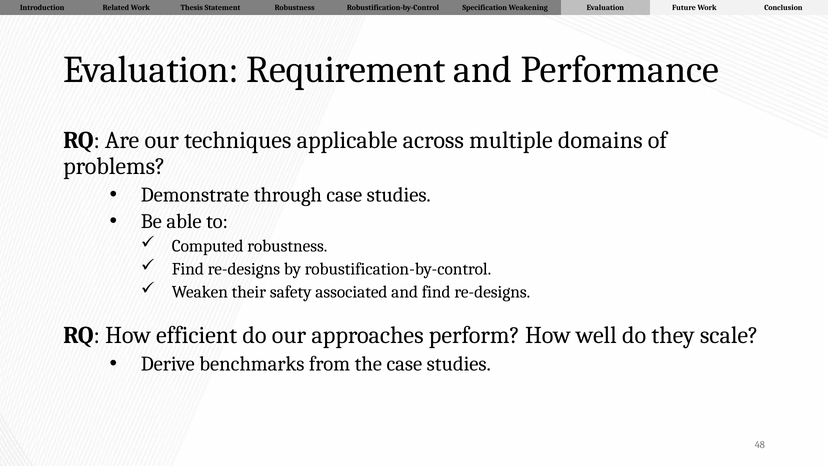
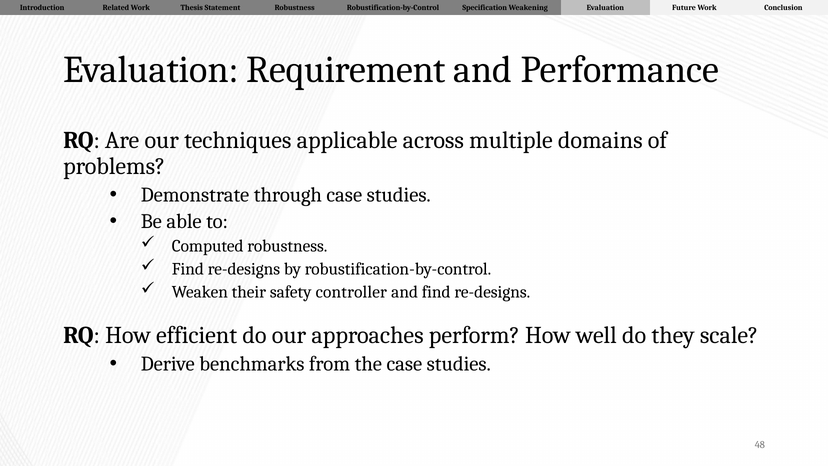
associated: associated -> controller (351, 292)
